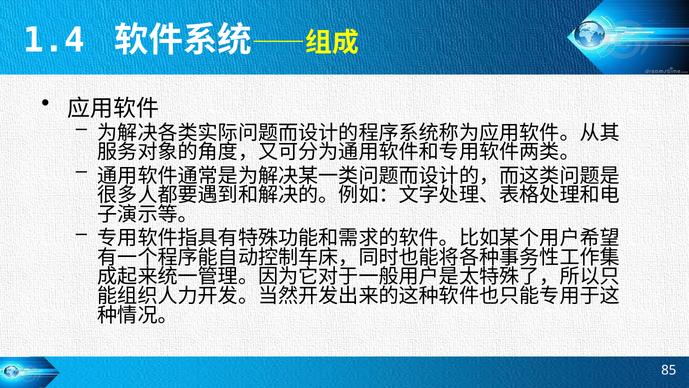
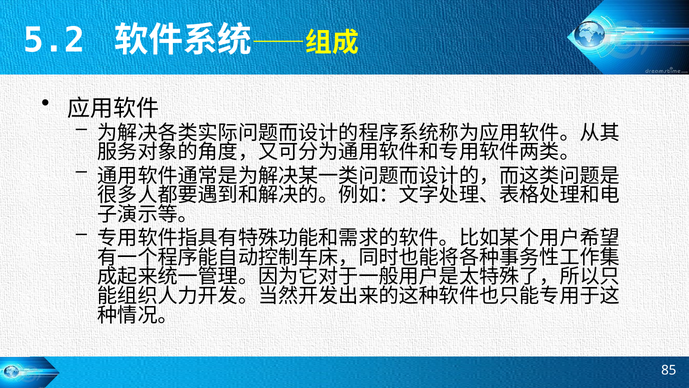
1.4: 1.4 -> 5.2 (54, 40)
